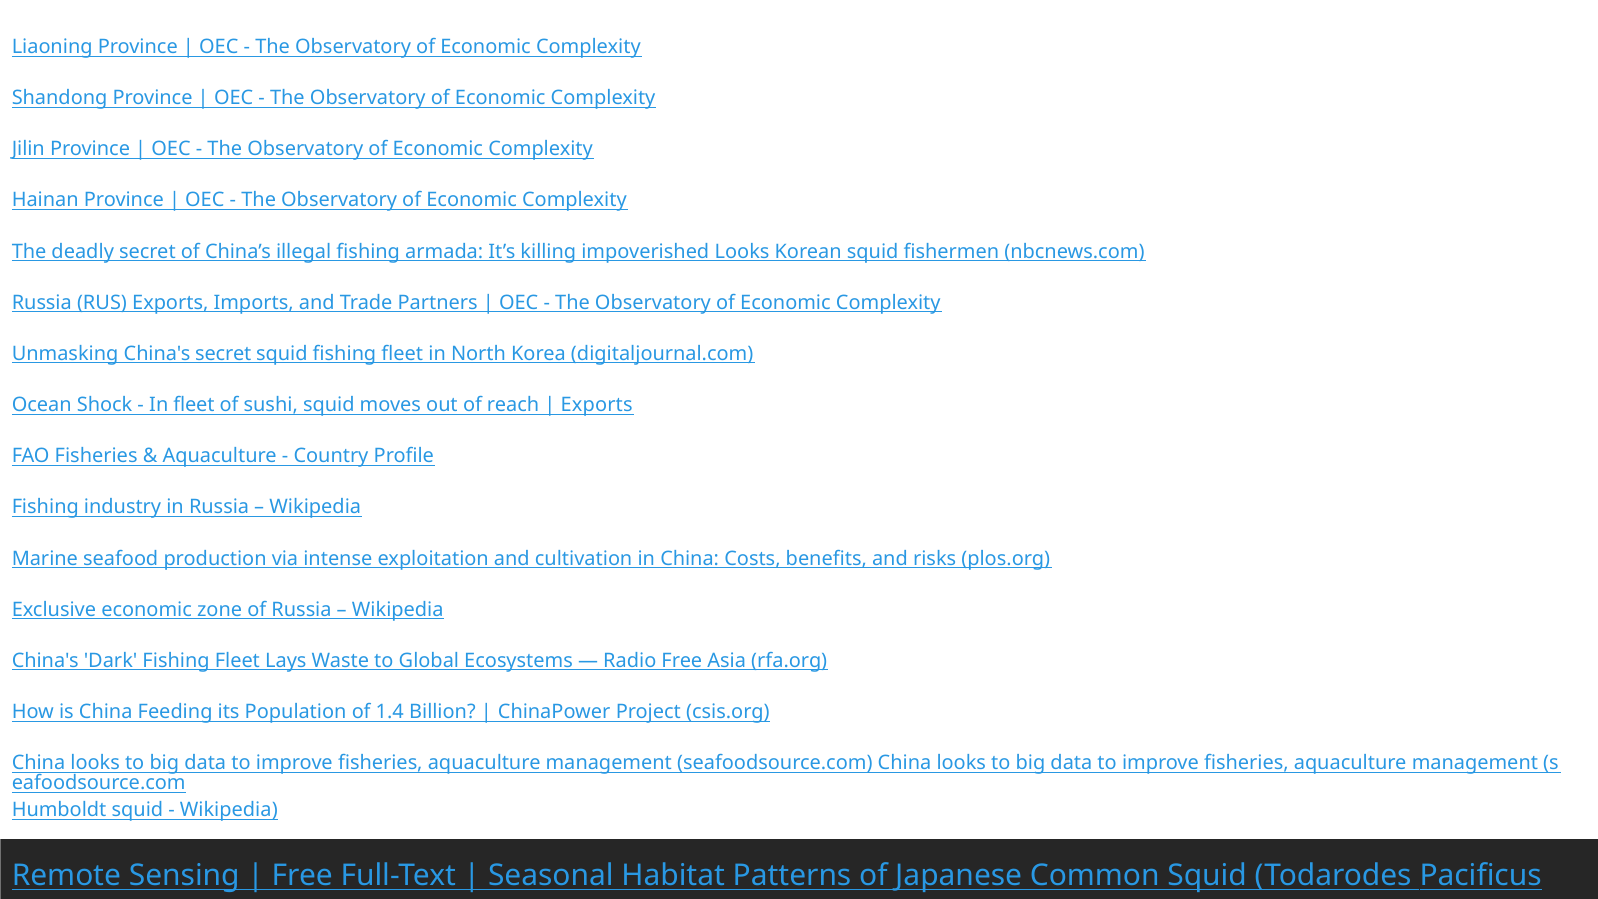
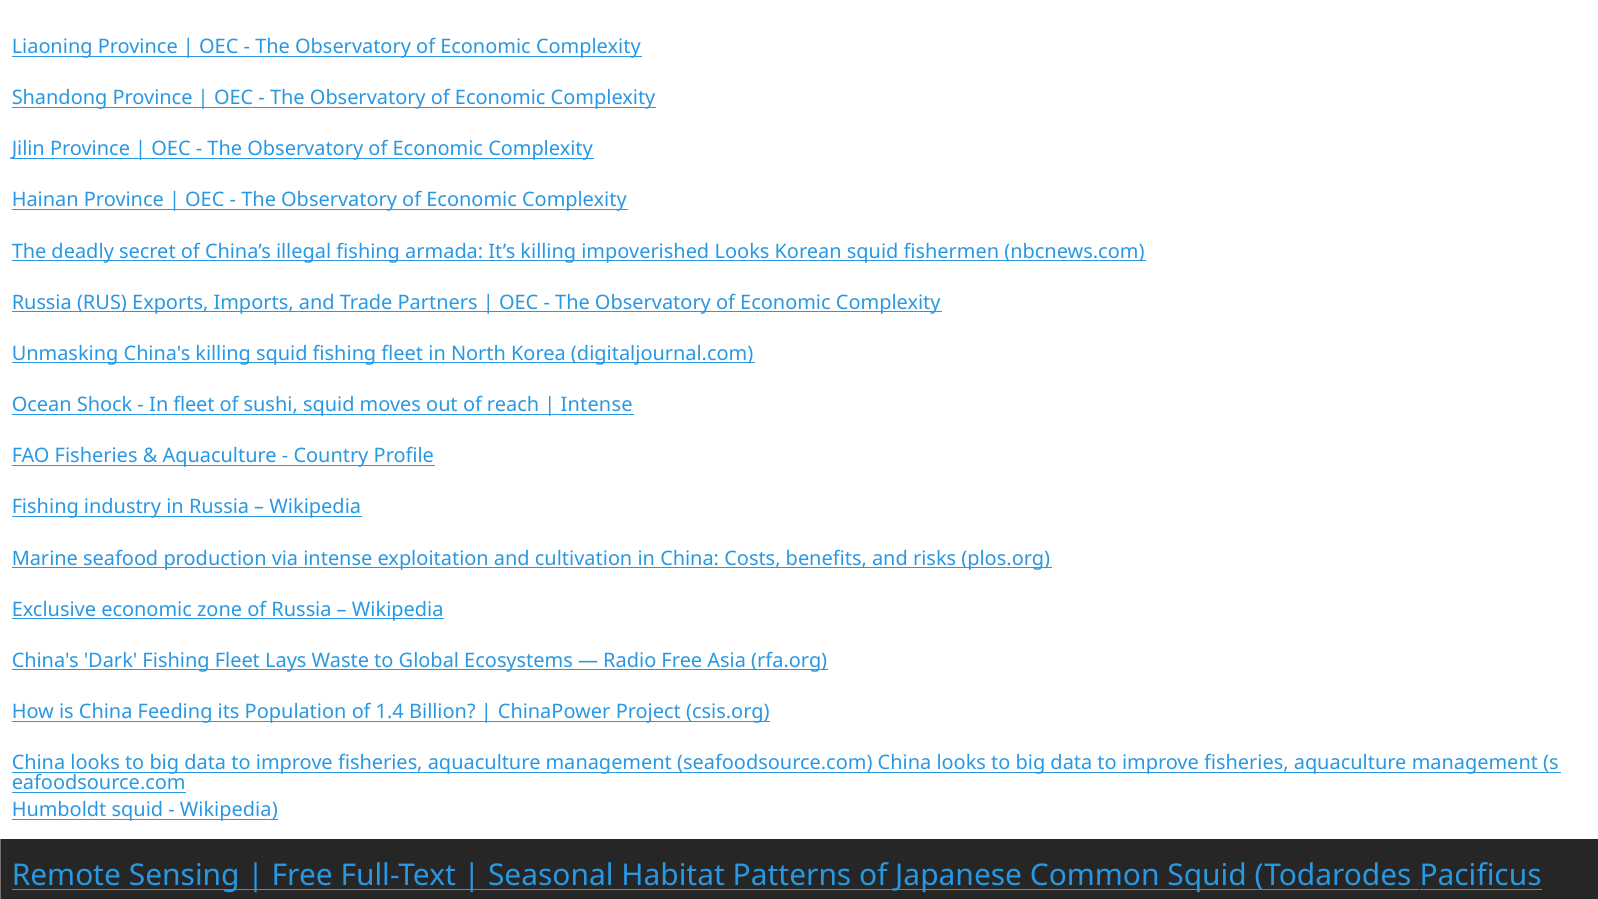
China's secret: secret -> killing (223, 354)
Exports: Exports -> Intense (597, 405)
